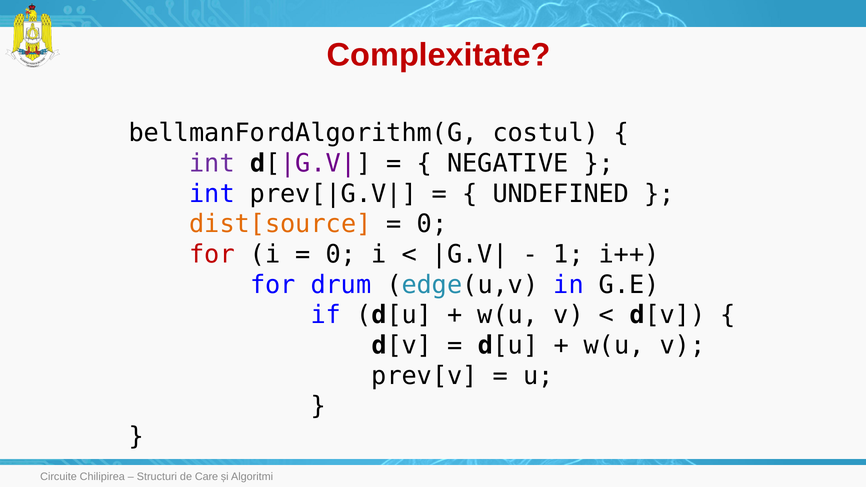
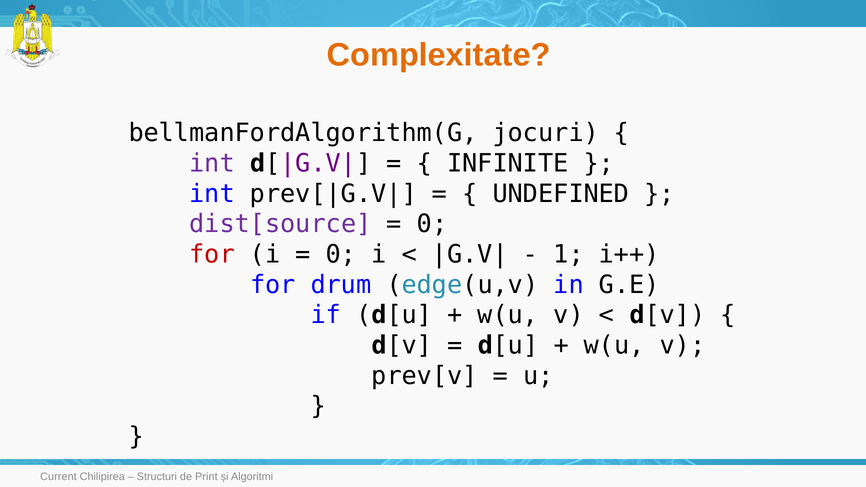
Complexitate colour: red -> orange (439, 55)
costul: costul -> jocuri (546, 133)
NEGATIVE: NEGATIVE -> INFINITE (508, 163)
dist[source colour: orange -> purple (280, 224)
Circuite: Circuite -> Current (58, 477)
Care: Care -> Print (206, 477)
